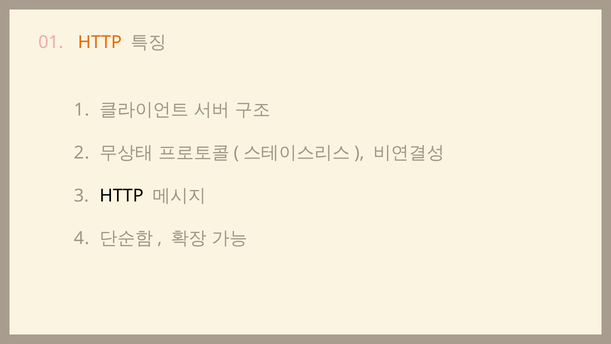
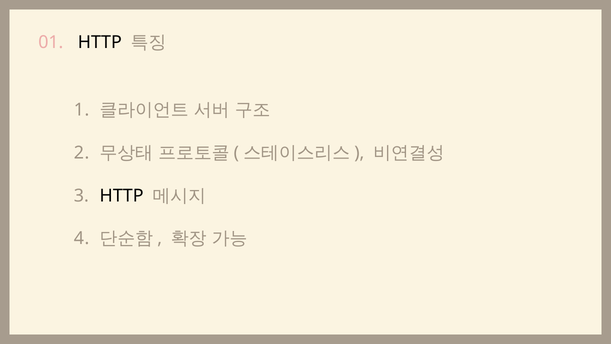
HTTP colour: orange -> black (100, 43)
